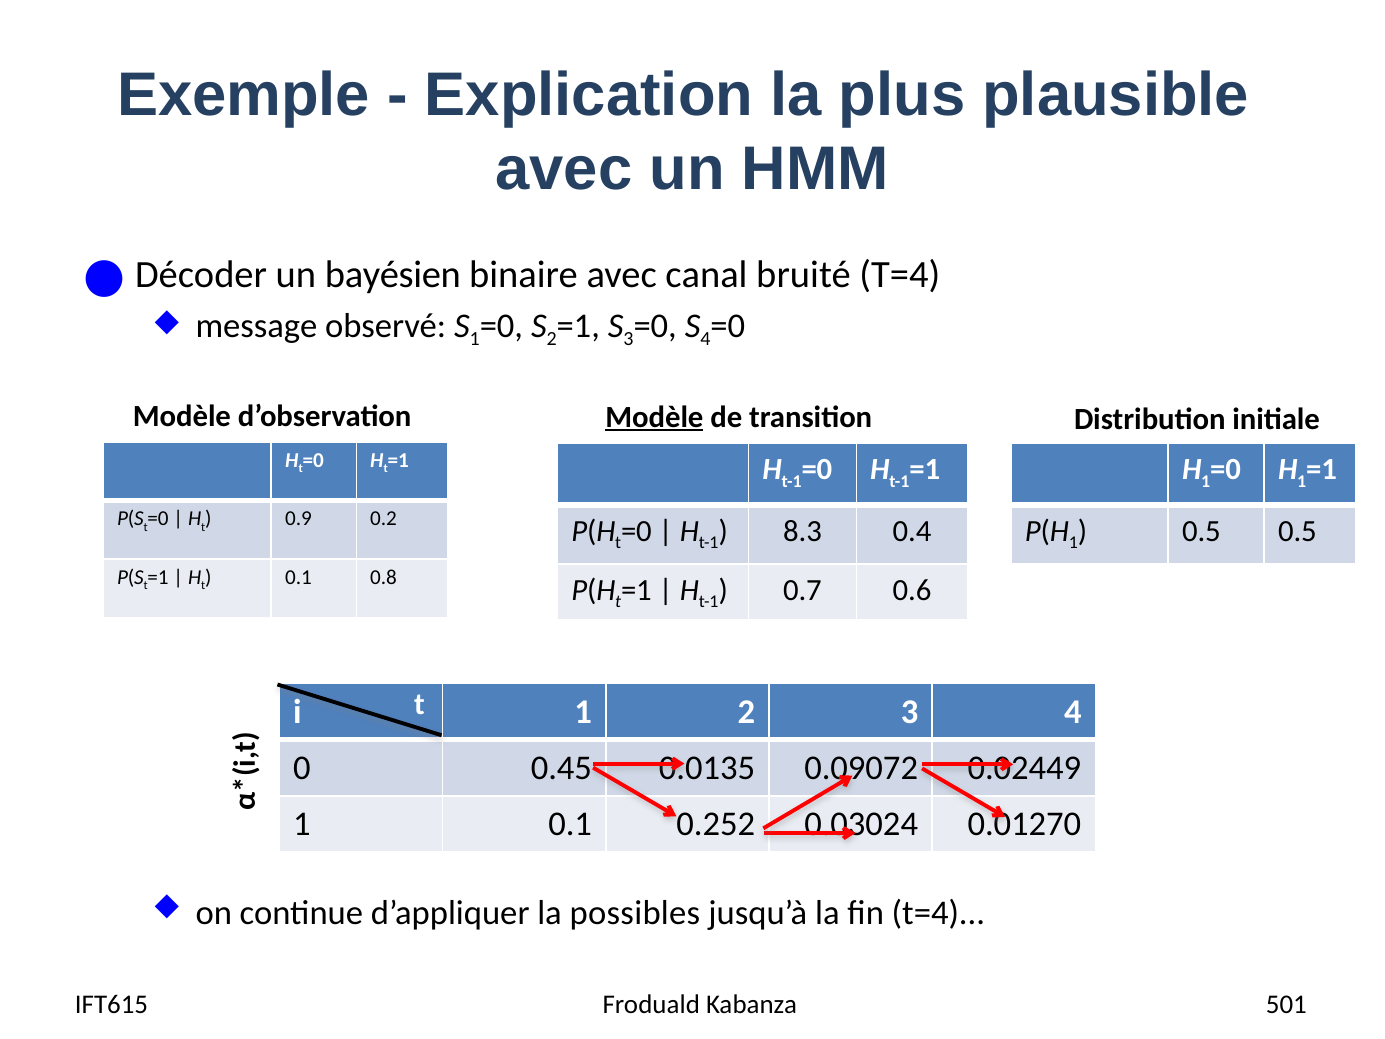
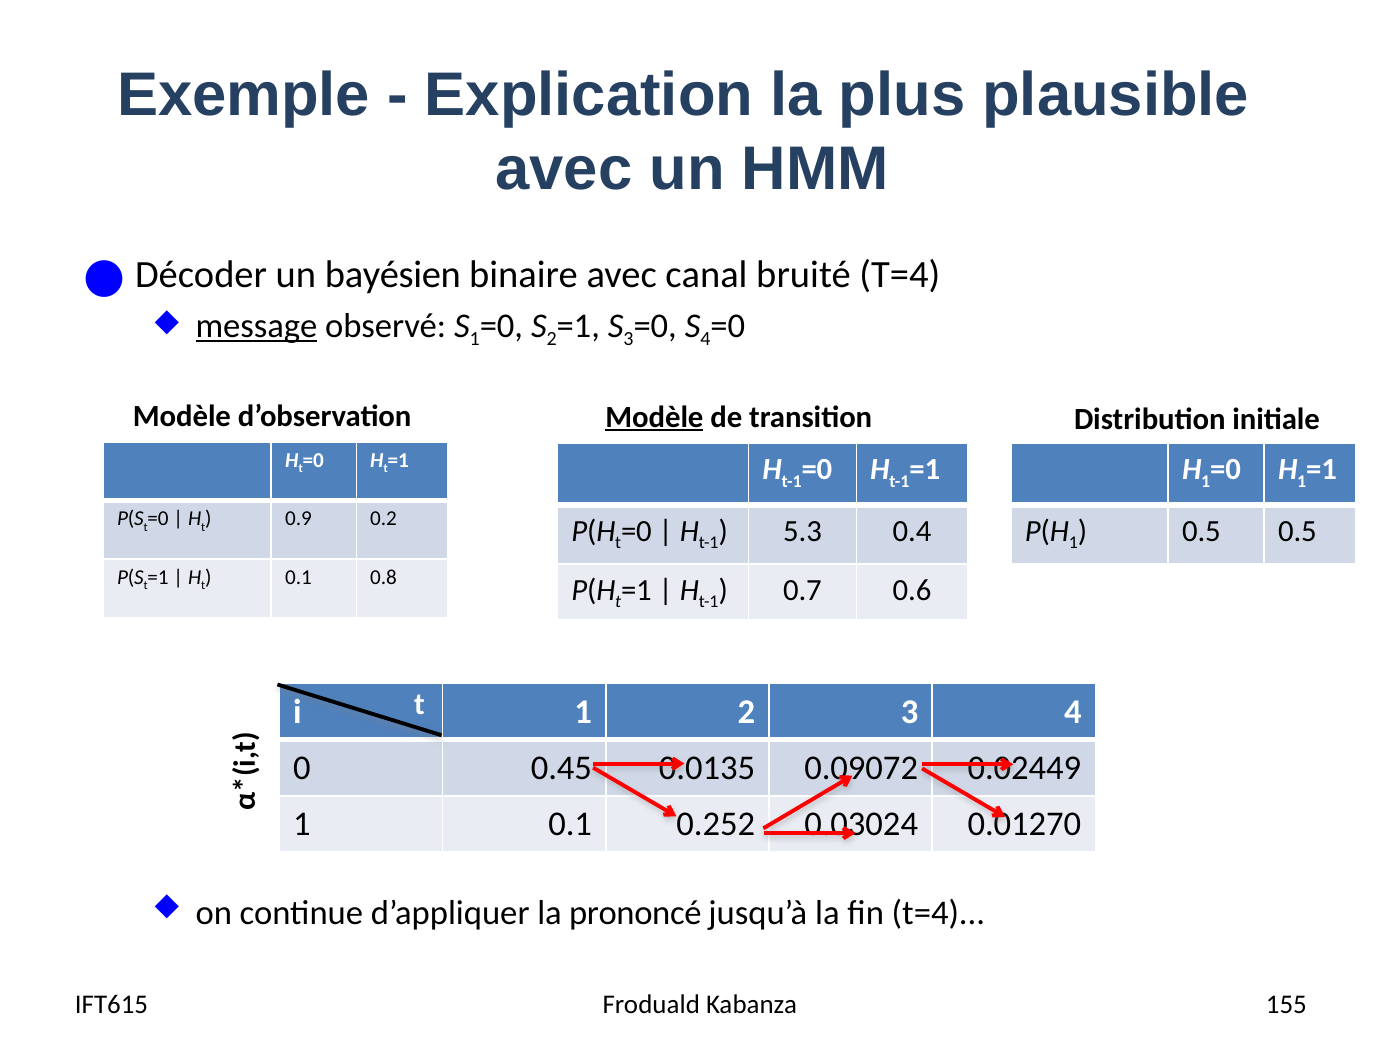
message underline: none -> present (257, 326)
8.3: 8.3 -> 5.3 (802, 531)
possibles: possibles -> prononcé (635, 913)
501: 501 -> 155 (1286, 1005)
